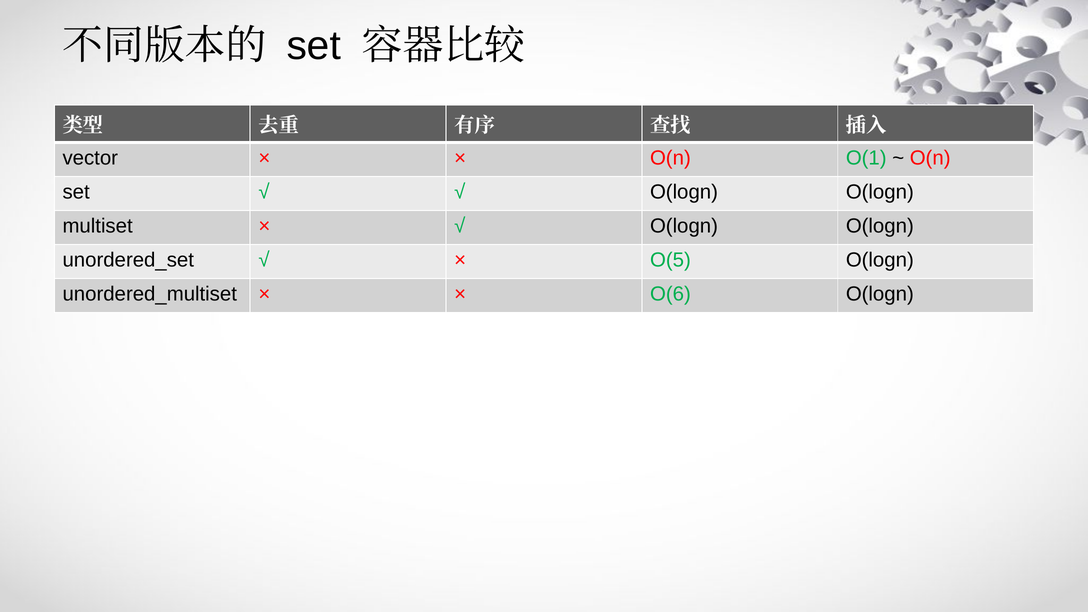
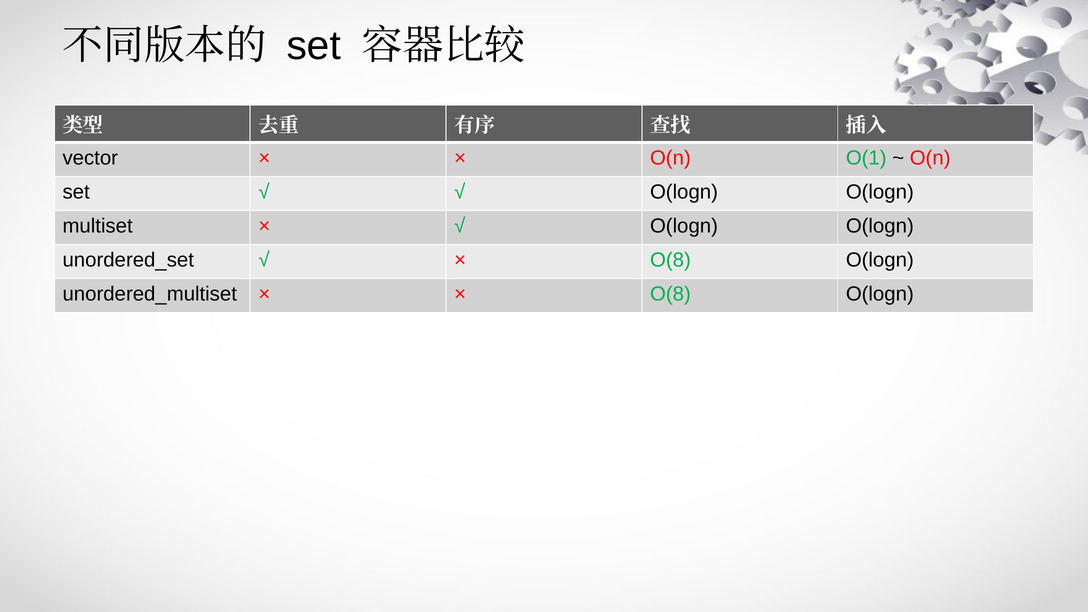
O(5: O(5 -> O(8 (670, 260)
O(6: O(6 -> O(8 (670, 294)
